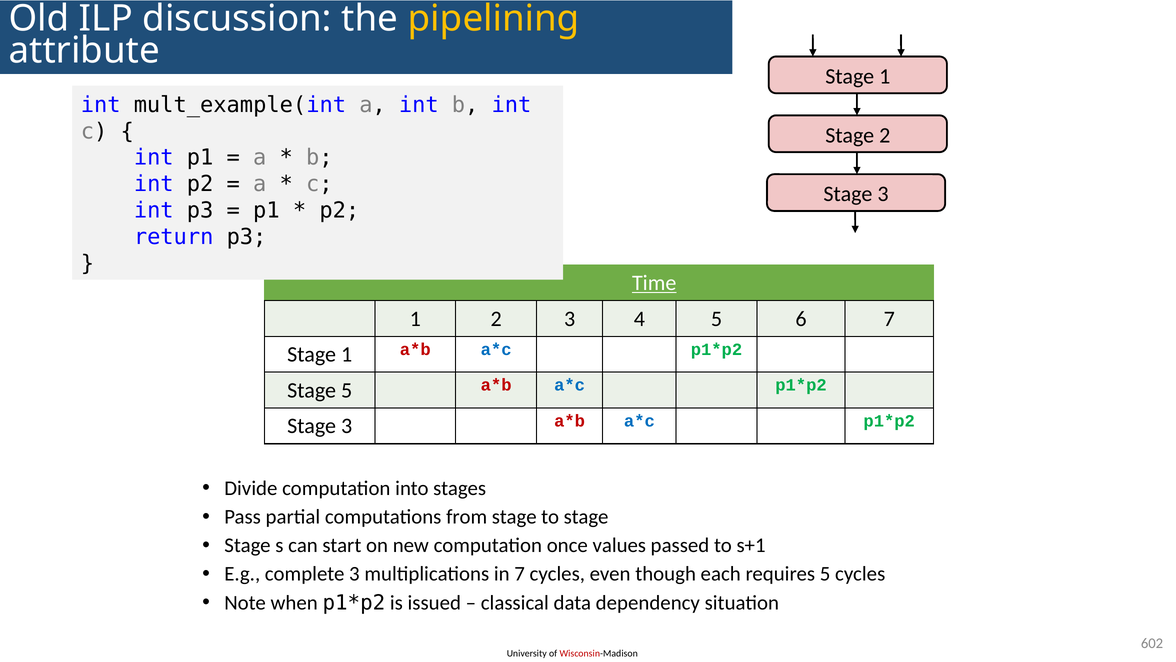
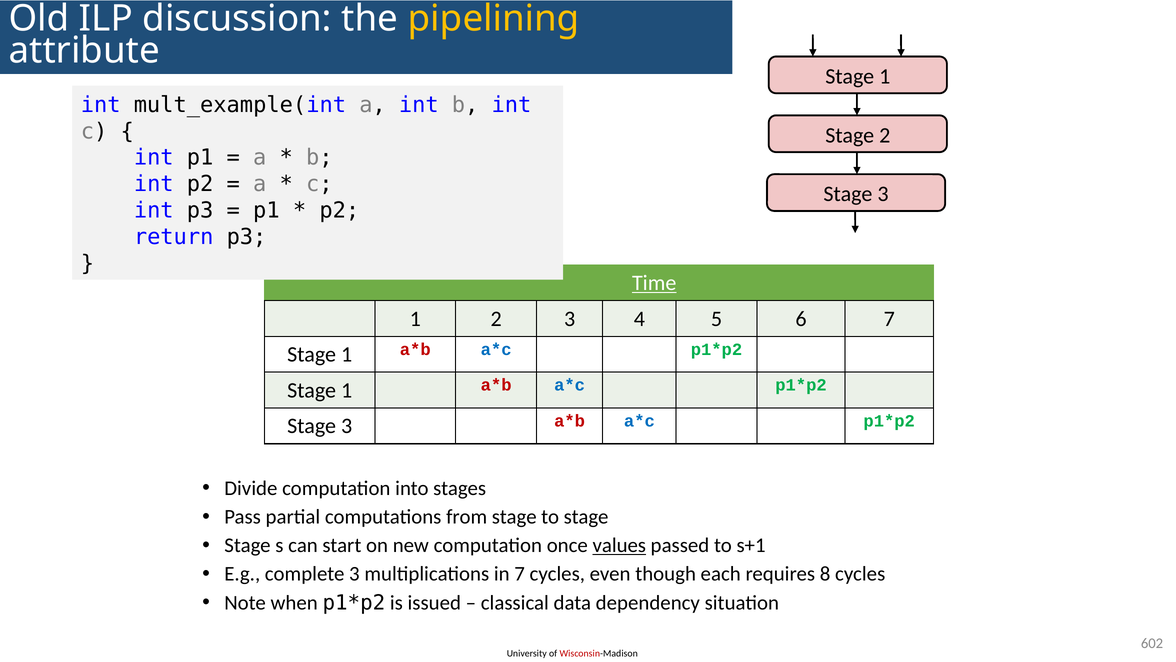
5: 5 -> 1 (347, 390)
values underline: none -> present (619, 545)
requires 5: 5 -> 8 (825, 574)
